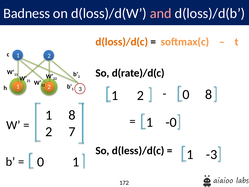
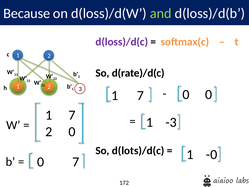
Badness: Badness -> Because (27, 13)
and colour: pink -> light green (161, 13)
d(loss)/d(c colour: orange -> purple (122, 42)
0 8: 8 -> 0 (209, 94)
2: 2 -> 7 (140, 95)
8: 8 -> 7 (72, 115)
-0: -0 -> -3 (171, 122)
2 7: 7 -> 0 (72, 132)
d(less)/d(c: d(less)/d(c -> d(lots)/d(c (138, 150)
-3: -3 -> -0 (212, 154)
0 1: 1 -> 7 (76, 162)
